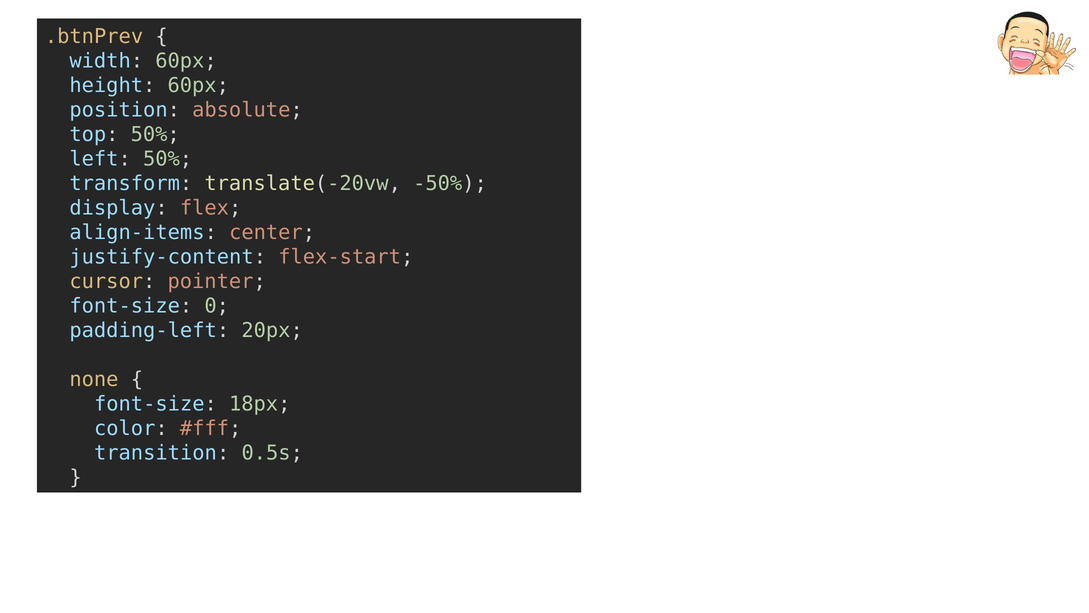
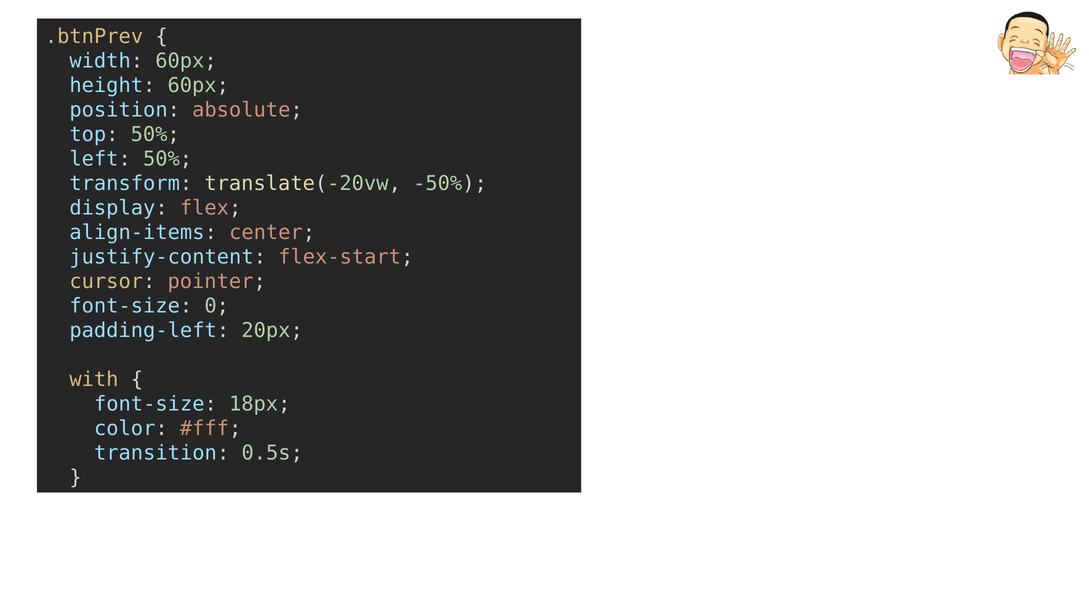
none: none -> with (94, 379)
